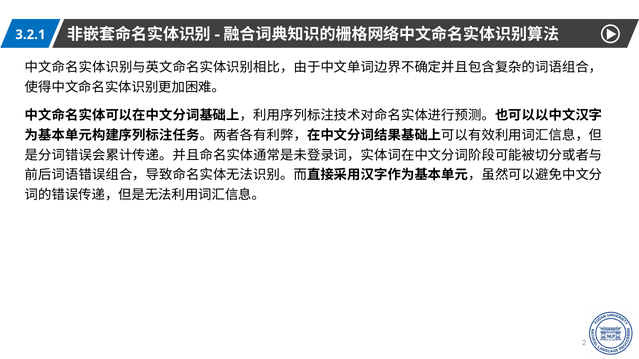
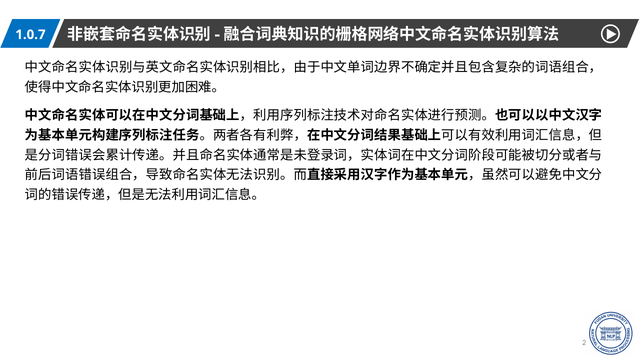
3.2.1: 3.2.1 -> 1.0.7 (30, 35)
